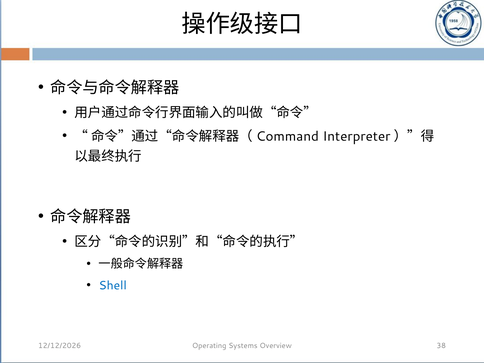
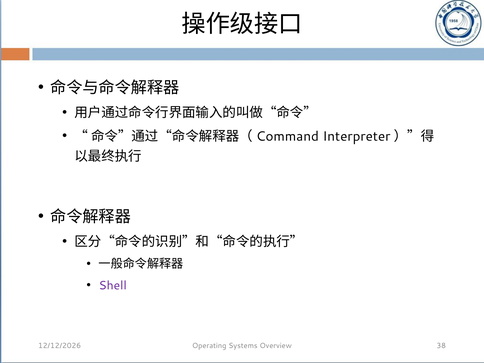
Shell colour: blue -> purple (113, 285)
